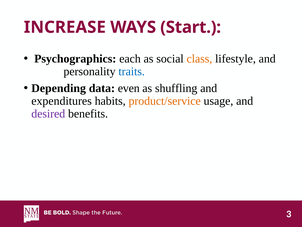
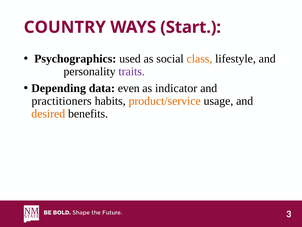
INCREASE: INCREASE -> COUNTRY (65, 27)
each: each -> used (130, 59)
traits colour: blue -> purple (132, 71)
shuffling: shuffling -> indicator (176, 88)
expenditures: expenditures -> practitioners (62, 101)
desired colour: purple -> orange (48, 113)
